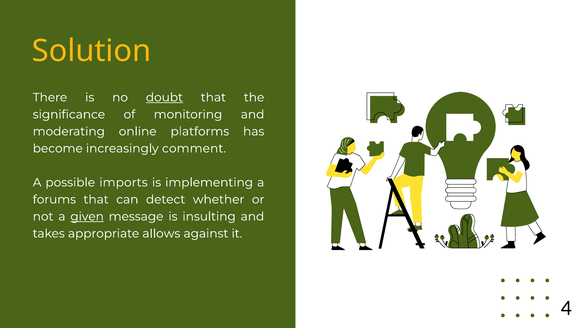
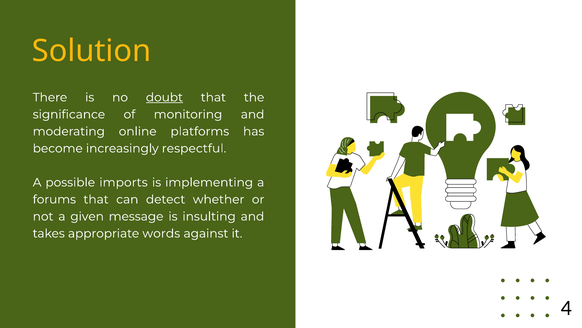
comment: comment -> respectful (194, 148)
given underline: present -> none (87, 216)
allows: allows -> words (161, 233)
